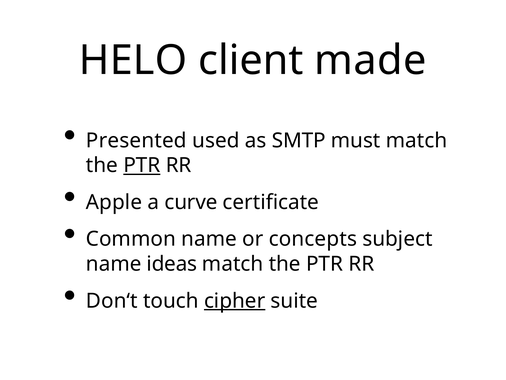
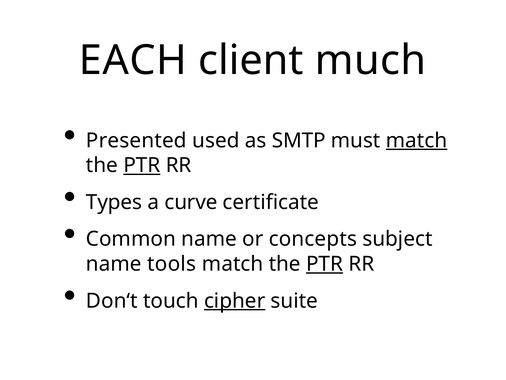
HELO: HELO -> EACH (133, 60)
made: made -> much (370, 60)
match underline: none -> present (417, 140)
Apple: Apple -> Types (114, 202)
ideas: ideas -> tools (172, 264)
PTR underline: none -> present (325, 264)
